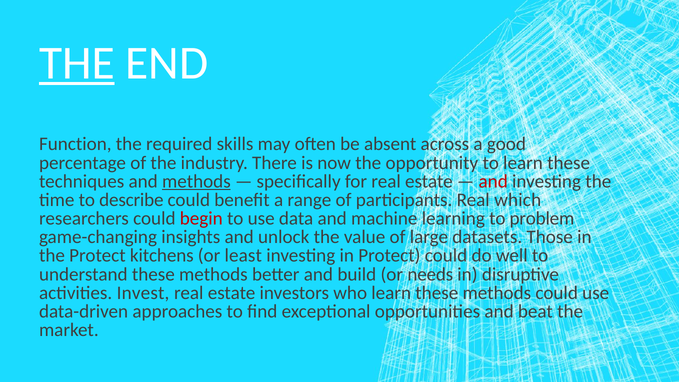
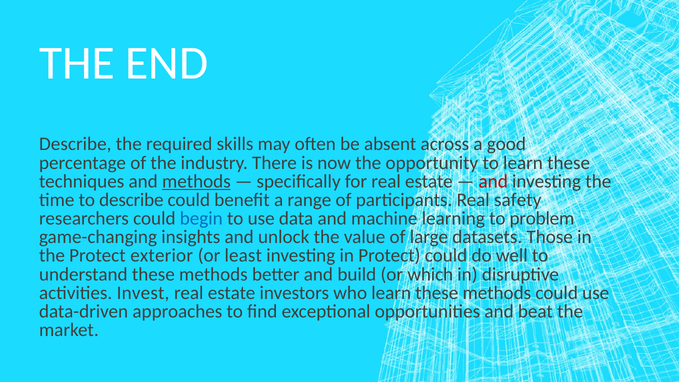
THE underline: present -> none (77, 63)
Function: Function -> Describe (75, 144)
which: which -> safety (518, 200)
begin colour: red -> blue (201, 218)
kitchens: kitchens -> exterior (162, 256)
needs: needs -> which (430, 274)
